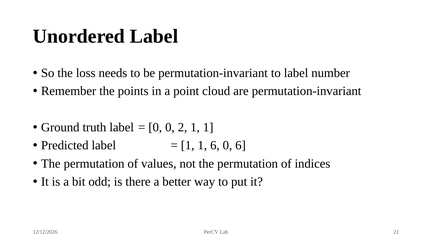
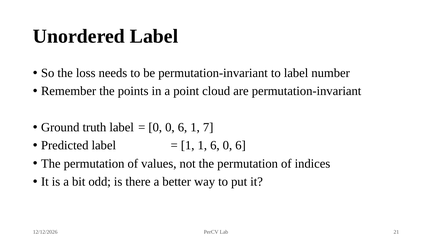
0 0 2: 2 -> 6 (182, 127)
1: 1 -> 7 (208, 127)
